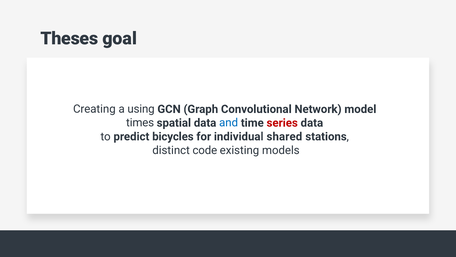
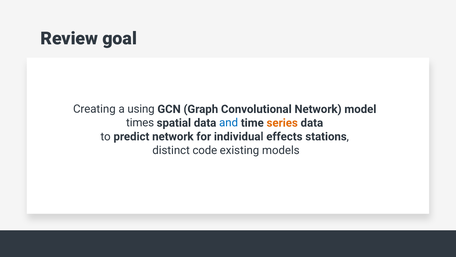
Theses: Theses -> Review (69, 39)
series colour: red -> orange (282, 123)
predict bicycles: bicycles -> network (173, 136)
shared: shared -> effects (284, 136)
